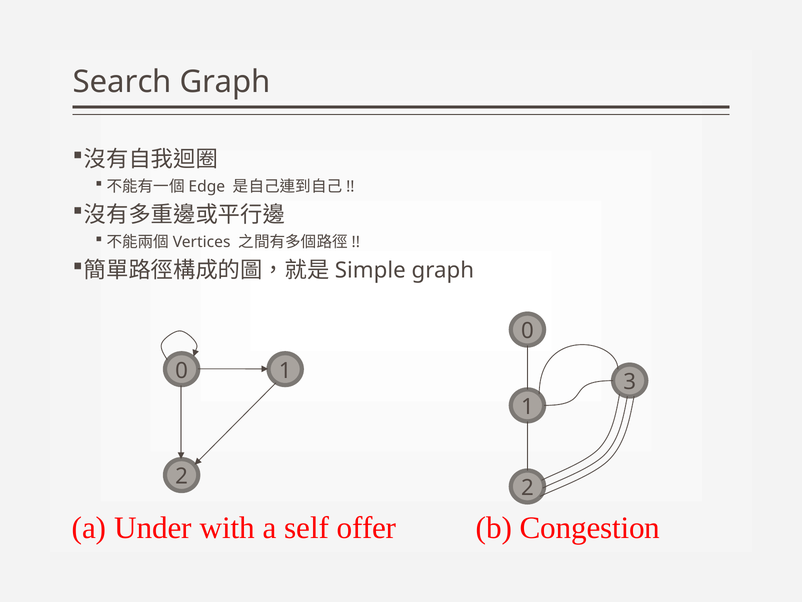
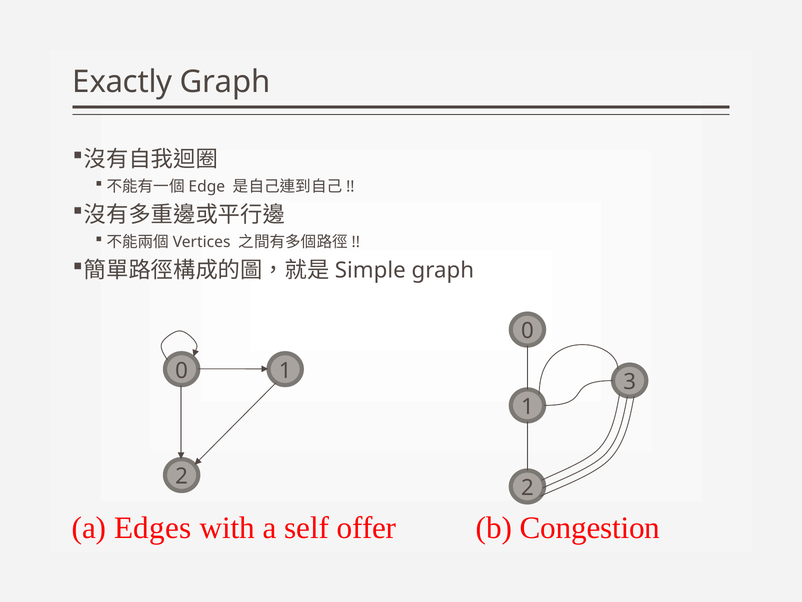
Search: Search -> Exactly (122, 82)
Under: Under -> Edges (153, 528)
